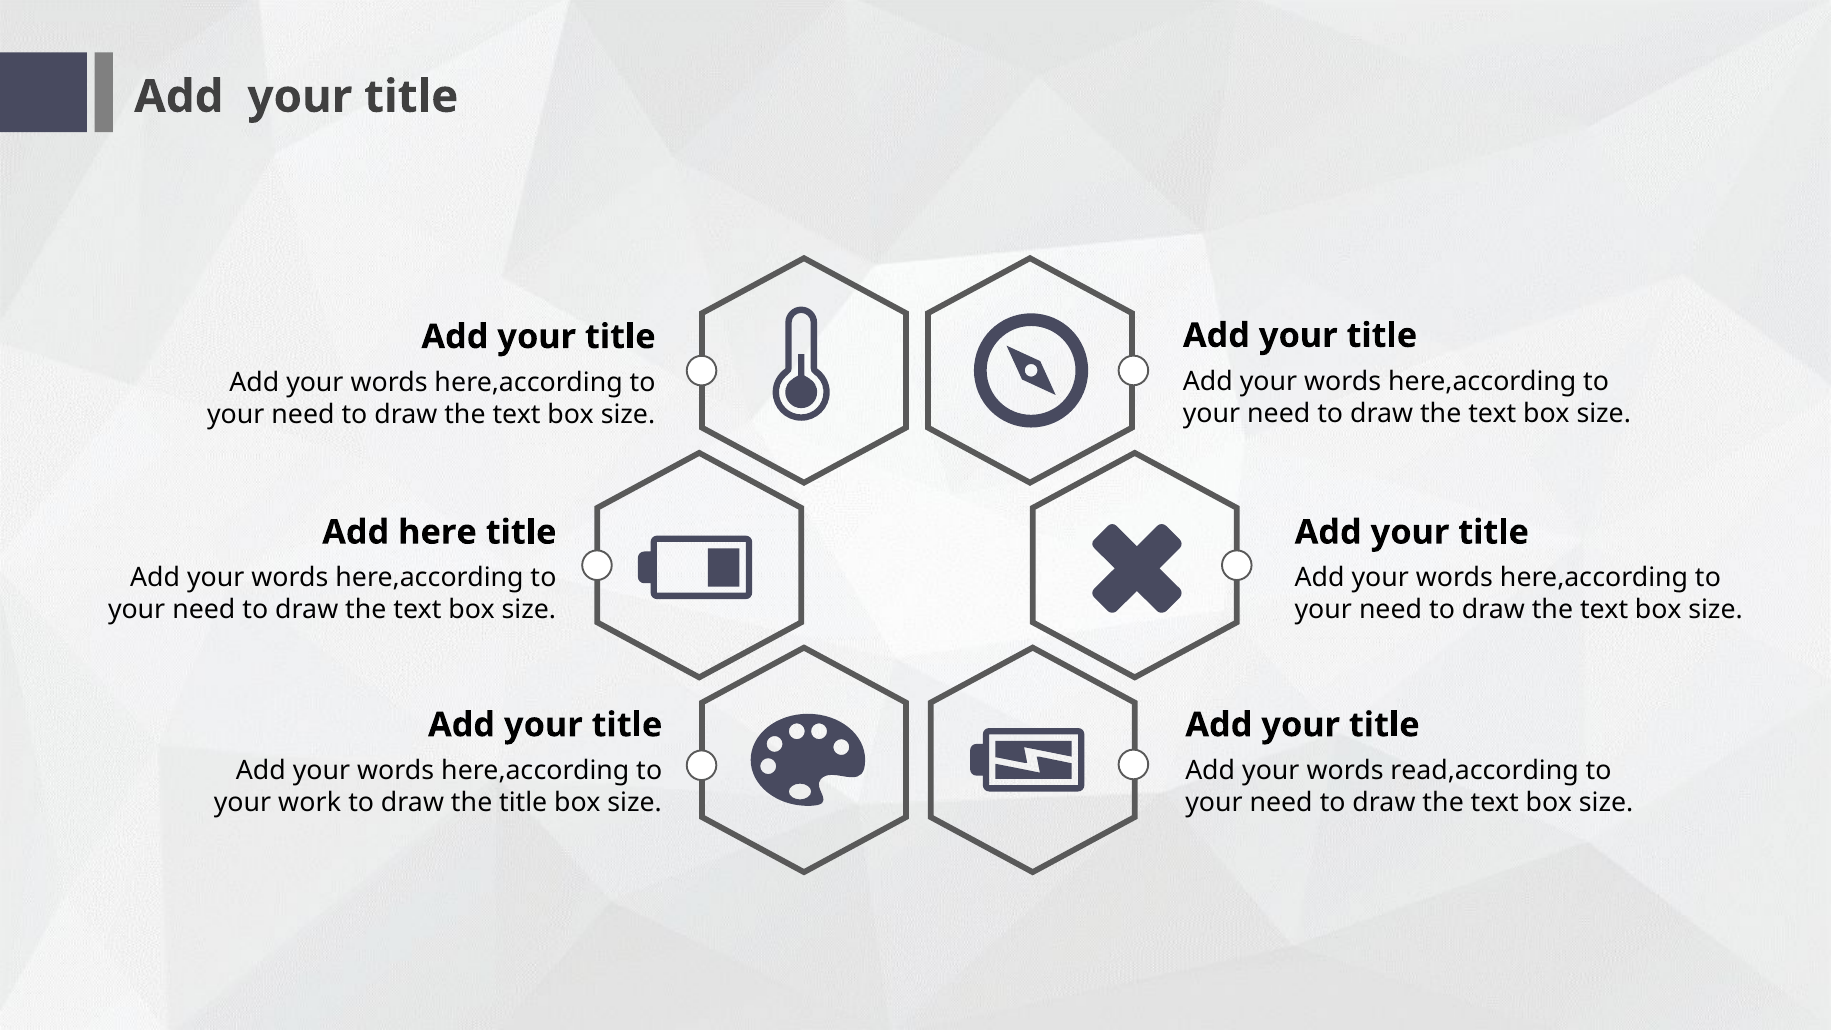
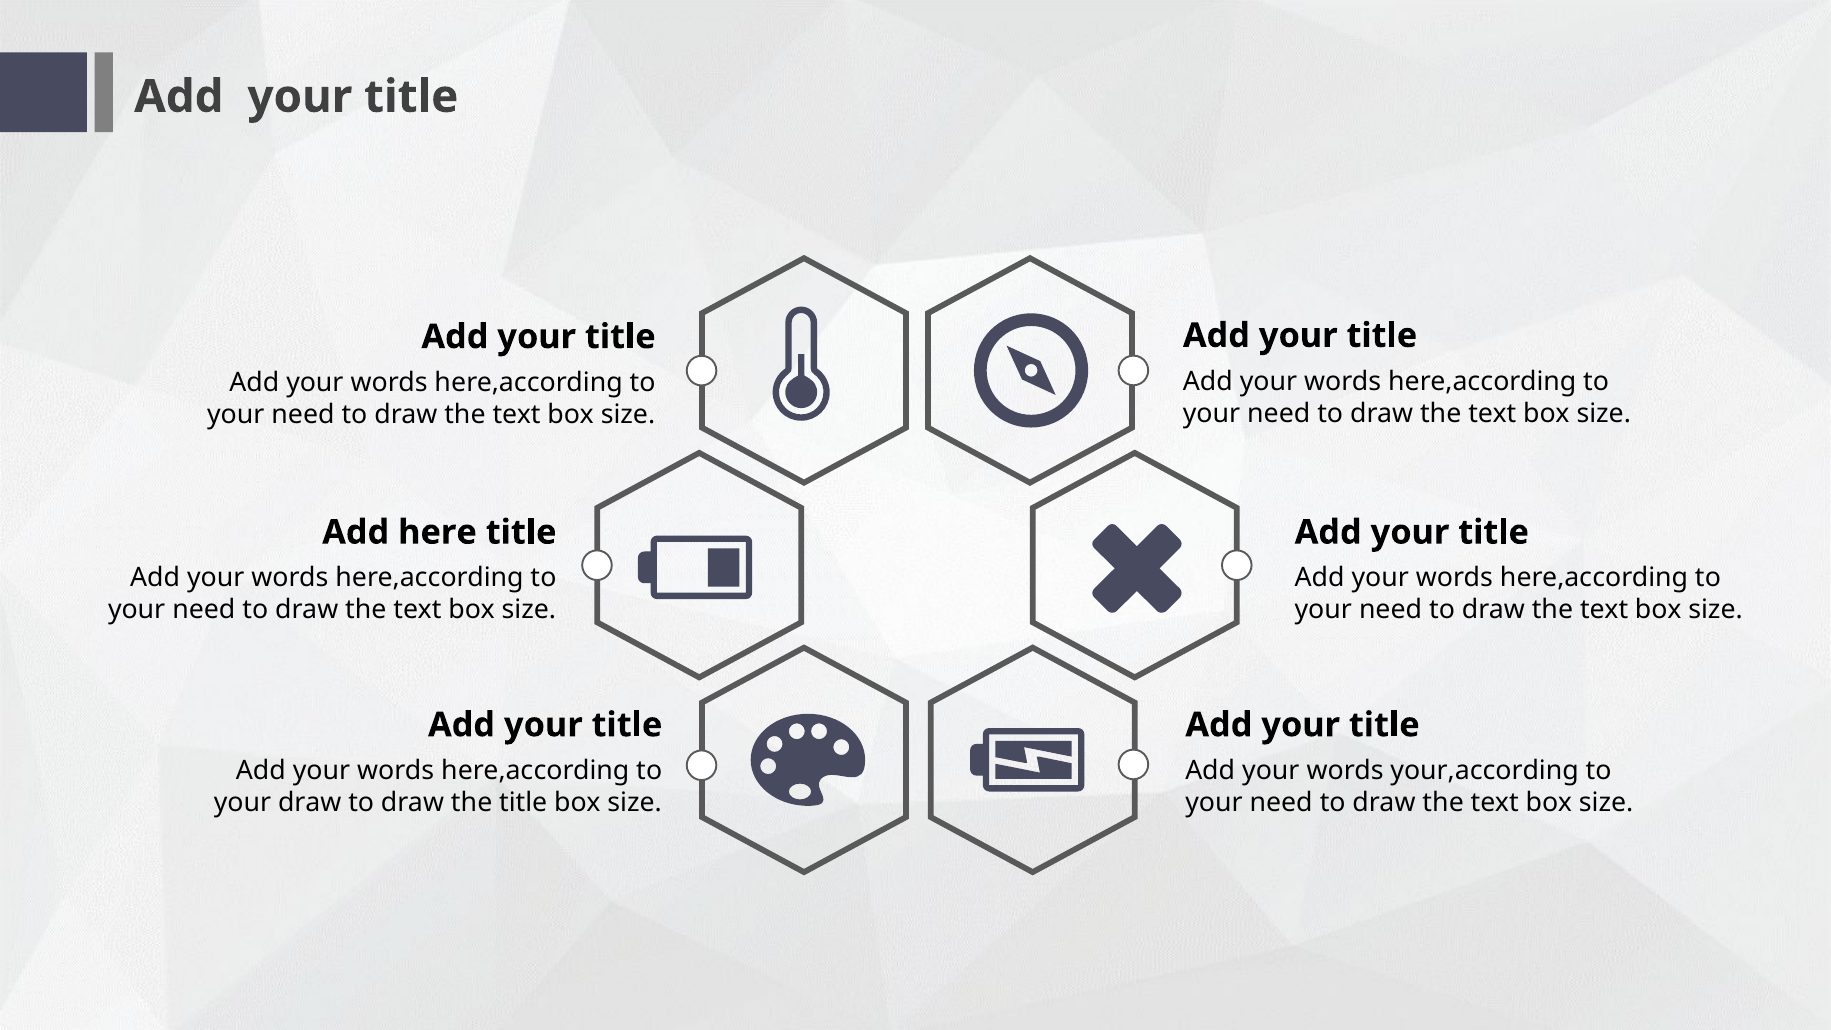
read,according: read,according -> your,according (1485, 771)
your work: work -> draw (310, 803)
